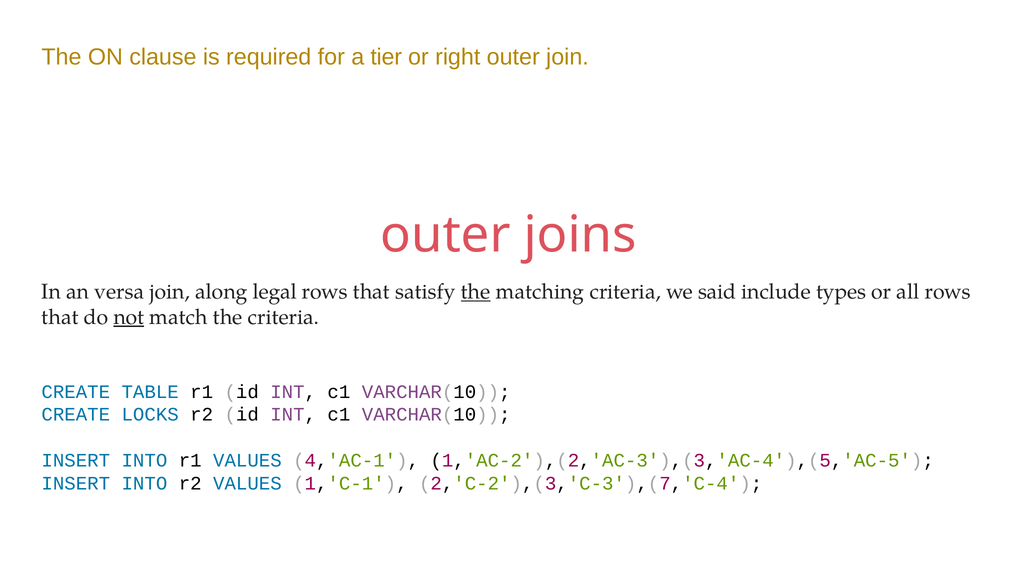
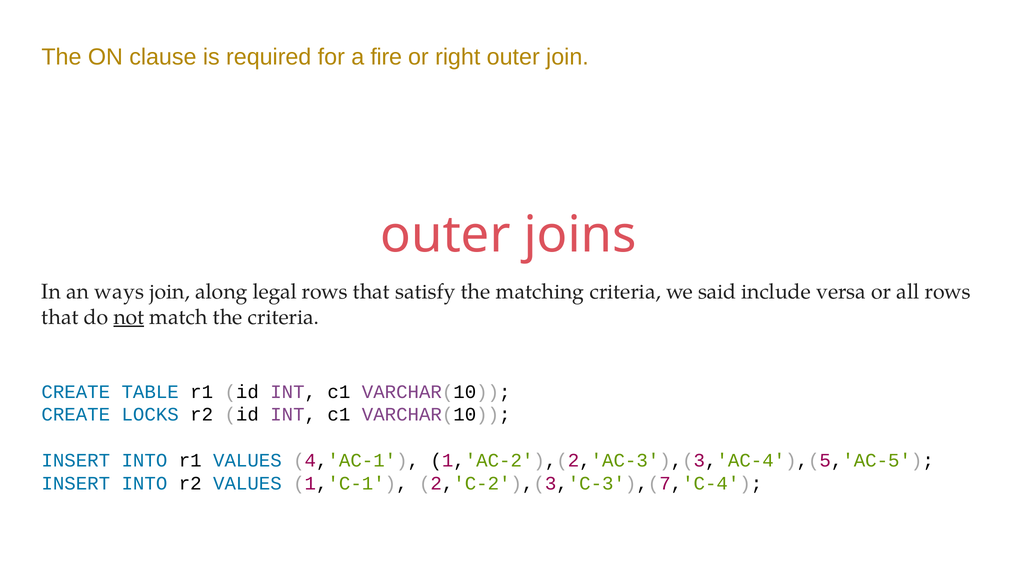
tier: tier -> fire (386, 57)
versa: versa -> ways (119, 292)
the underline: present -> none (476, 292)
types: types -> versa (841, 292)
